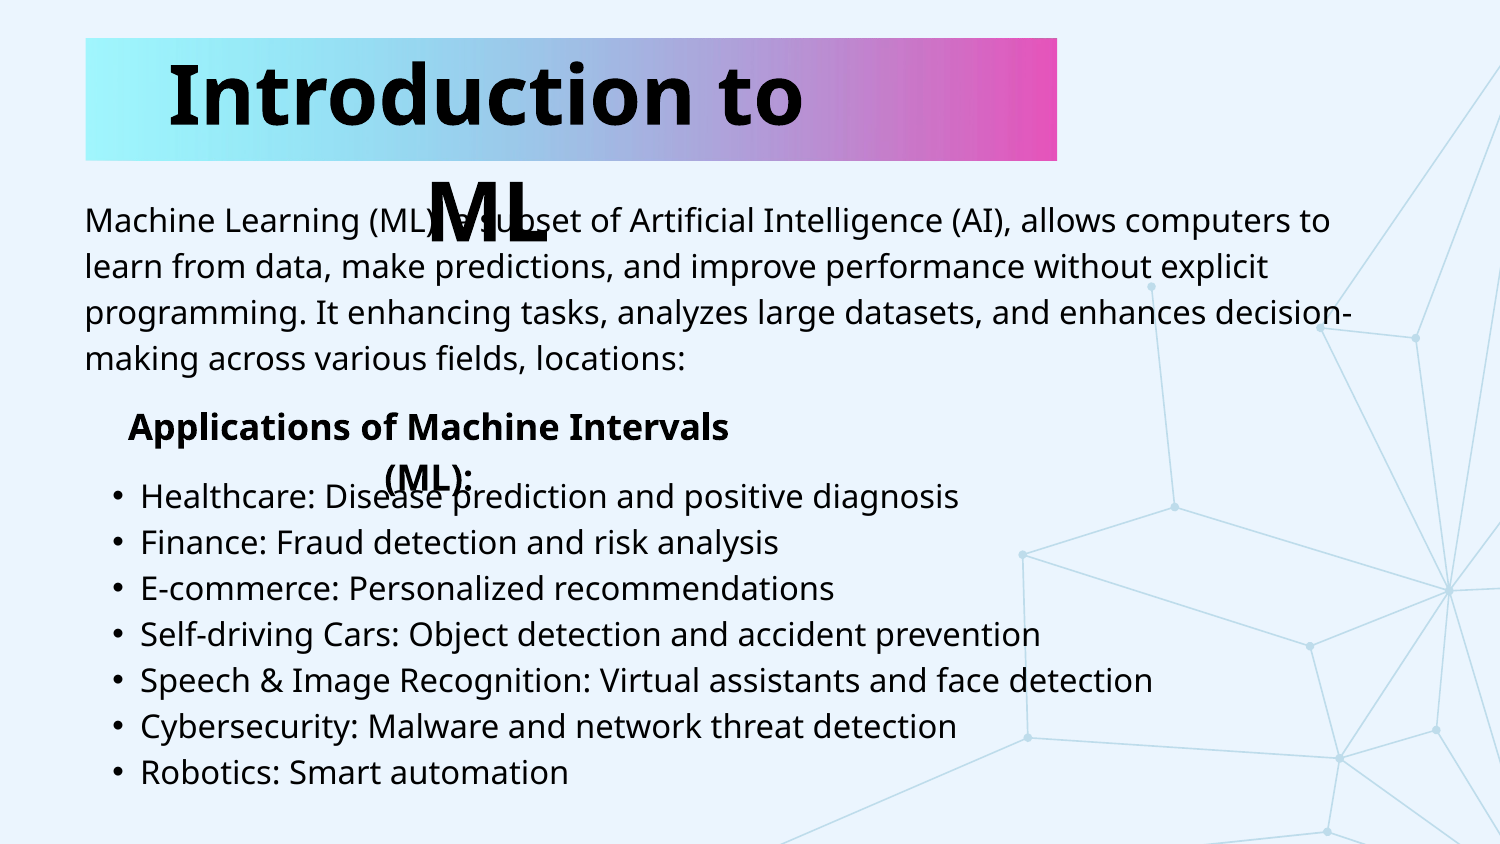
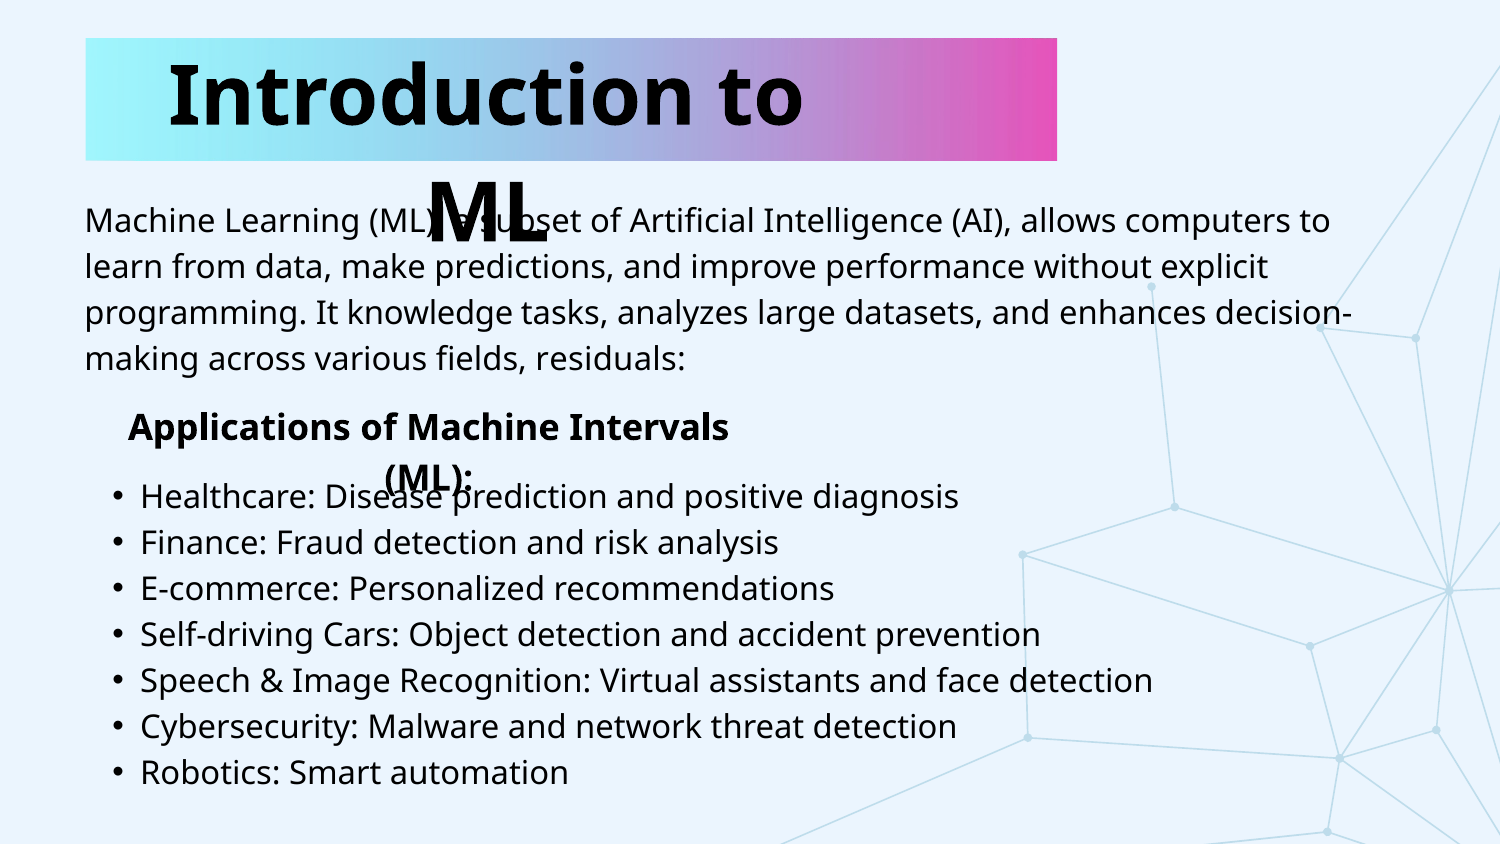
enhancing: enhancing -> knowledge (430, 314)
locations: locations -> residuals (611, 360)
